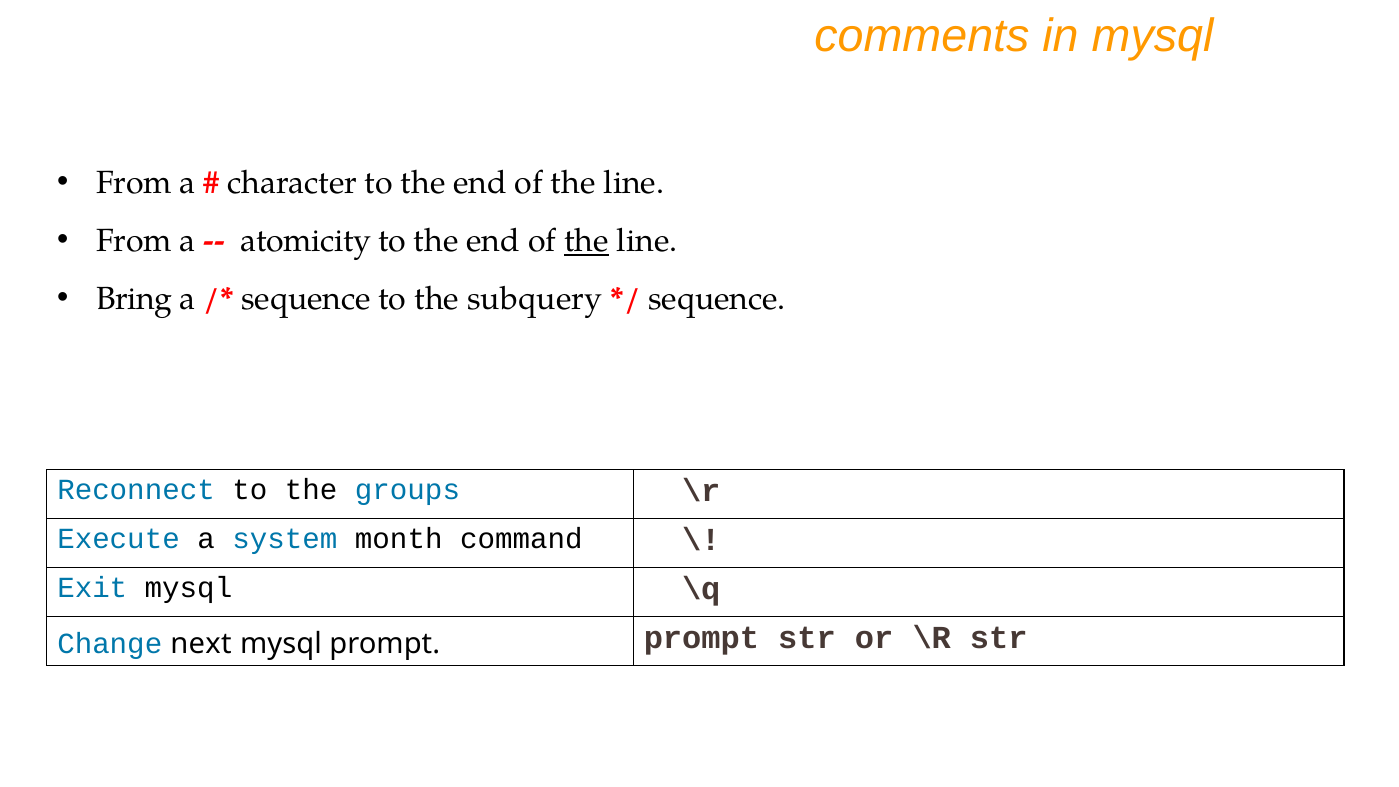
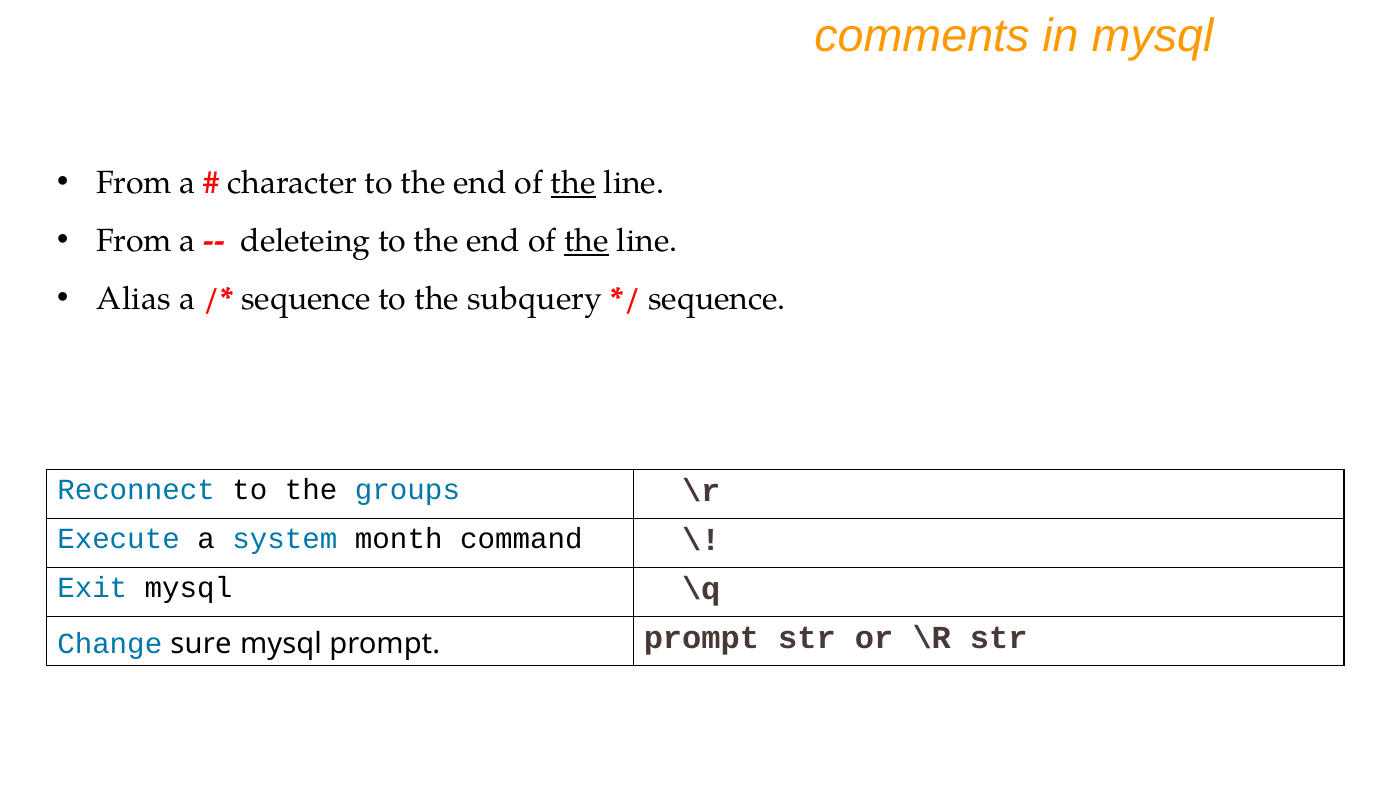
the underline: none -> present (573, 183)
atomicity: atomicity -> deleteing (306, 241)
Bring: Bring -> Alias (134, 298)
next: next -> sure (201, 644)
